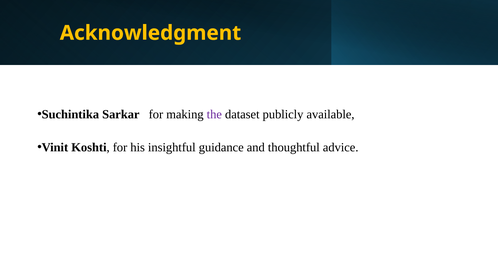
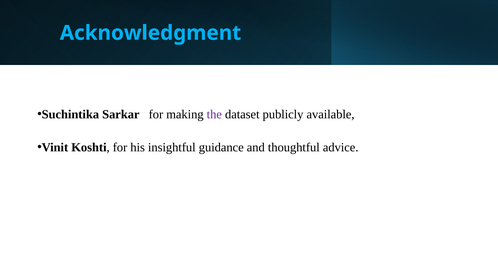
Acknowledgment colour: yellow -> light blue (150, 33)
